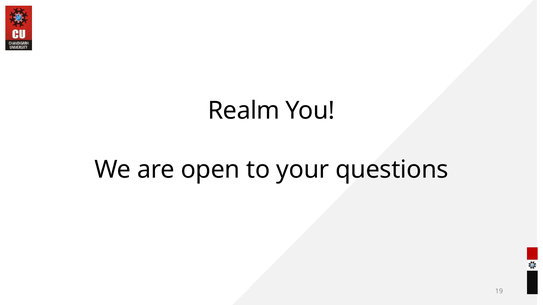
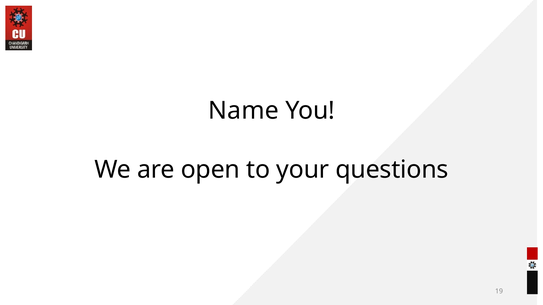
Realm: Realm -> Name (244, 111)
